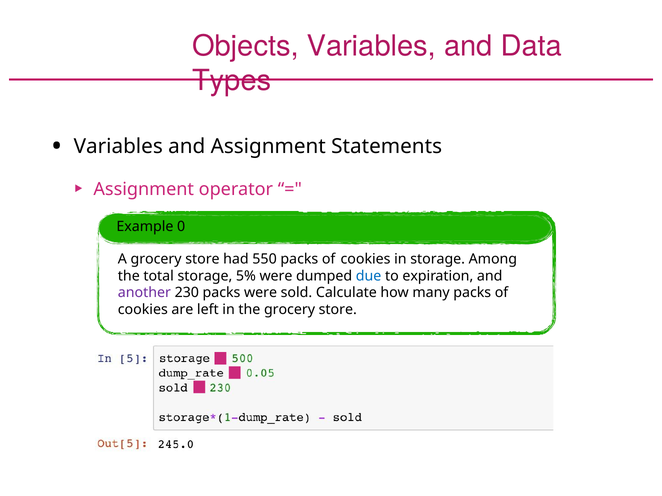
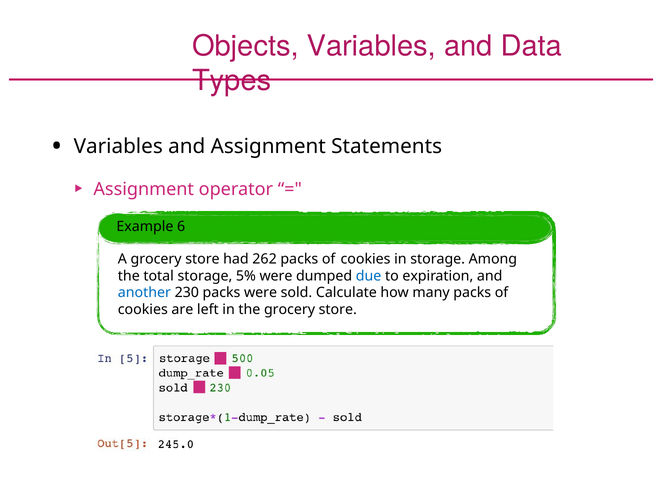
0: 0 -> 6 (181, 227)
550: 550 -> 262 (265, 259)
another colour: purple -> blue (144, 293)
